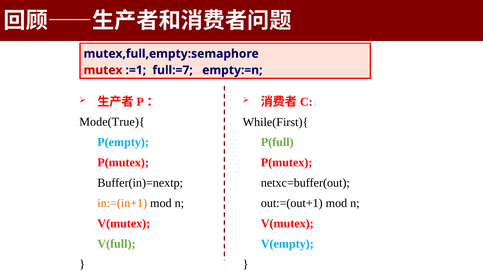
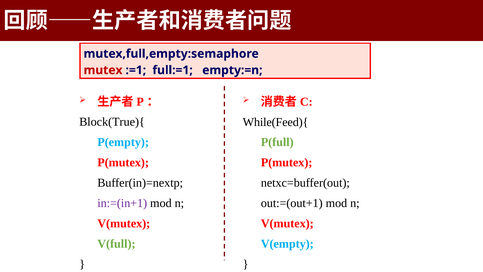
full:=7: full:=7 -> full:=1 (173, 70)
Mode(True){: Mode(True){ -> Block(True){ (112, 122)
While(First){: While(First){ -> While(Feed){ (276, 122)
in:=(in+1 colour: orange -> purple (122, 203)
